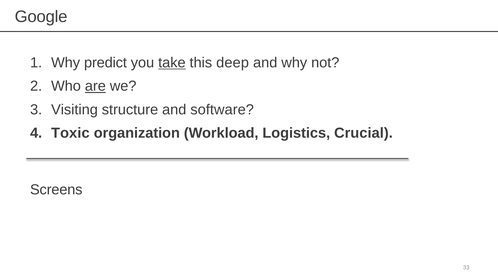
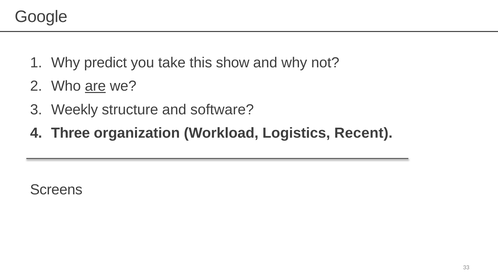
take underline: present -> none (172, 63)
deep: deep -> show (233, 63)
Visiting: Visiting -> Weekly (75, 110)
Toxic: Toxic -> Three (71, 133)
Crucial: Crucial -> Recent (363, 133)
